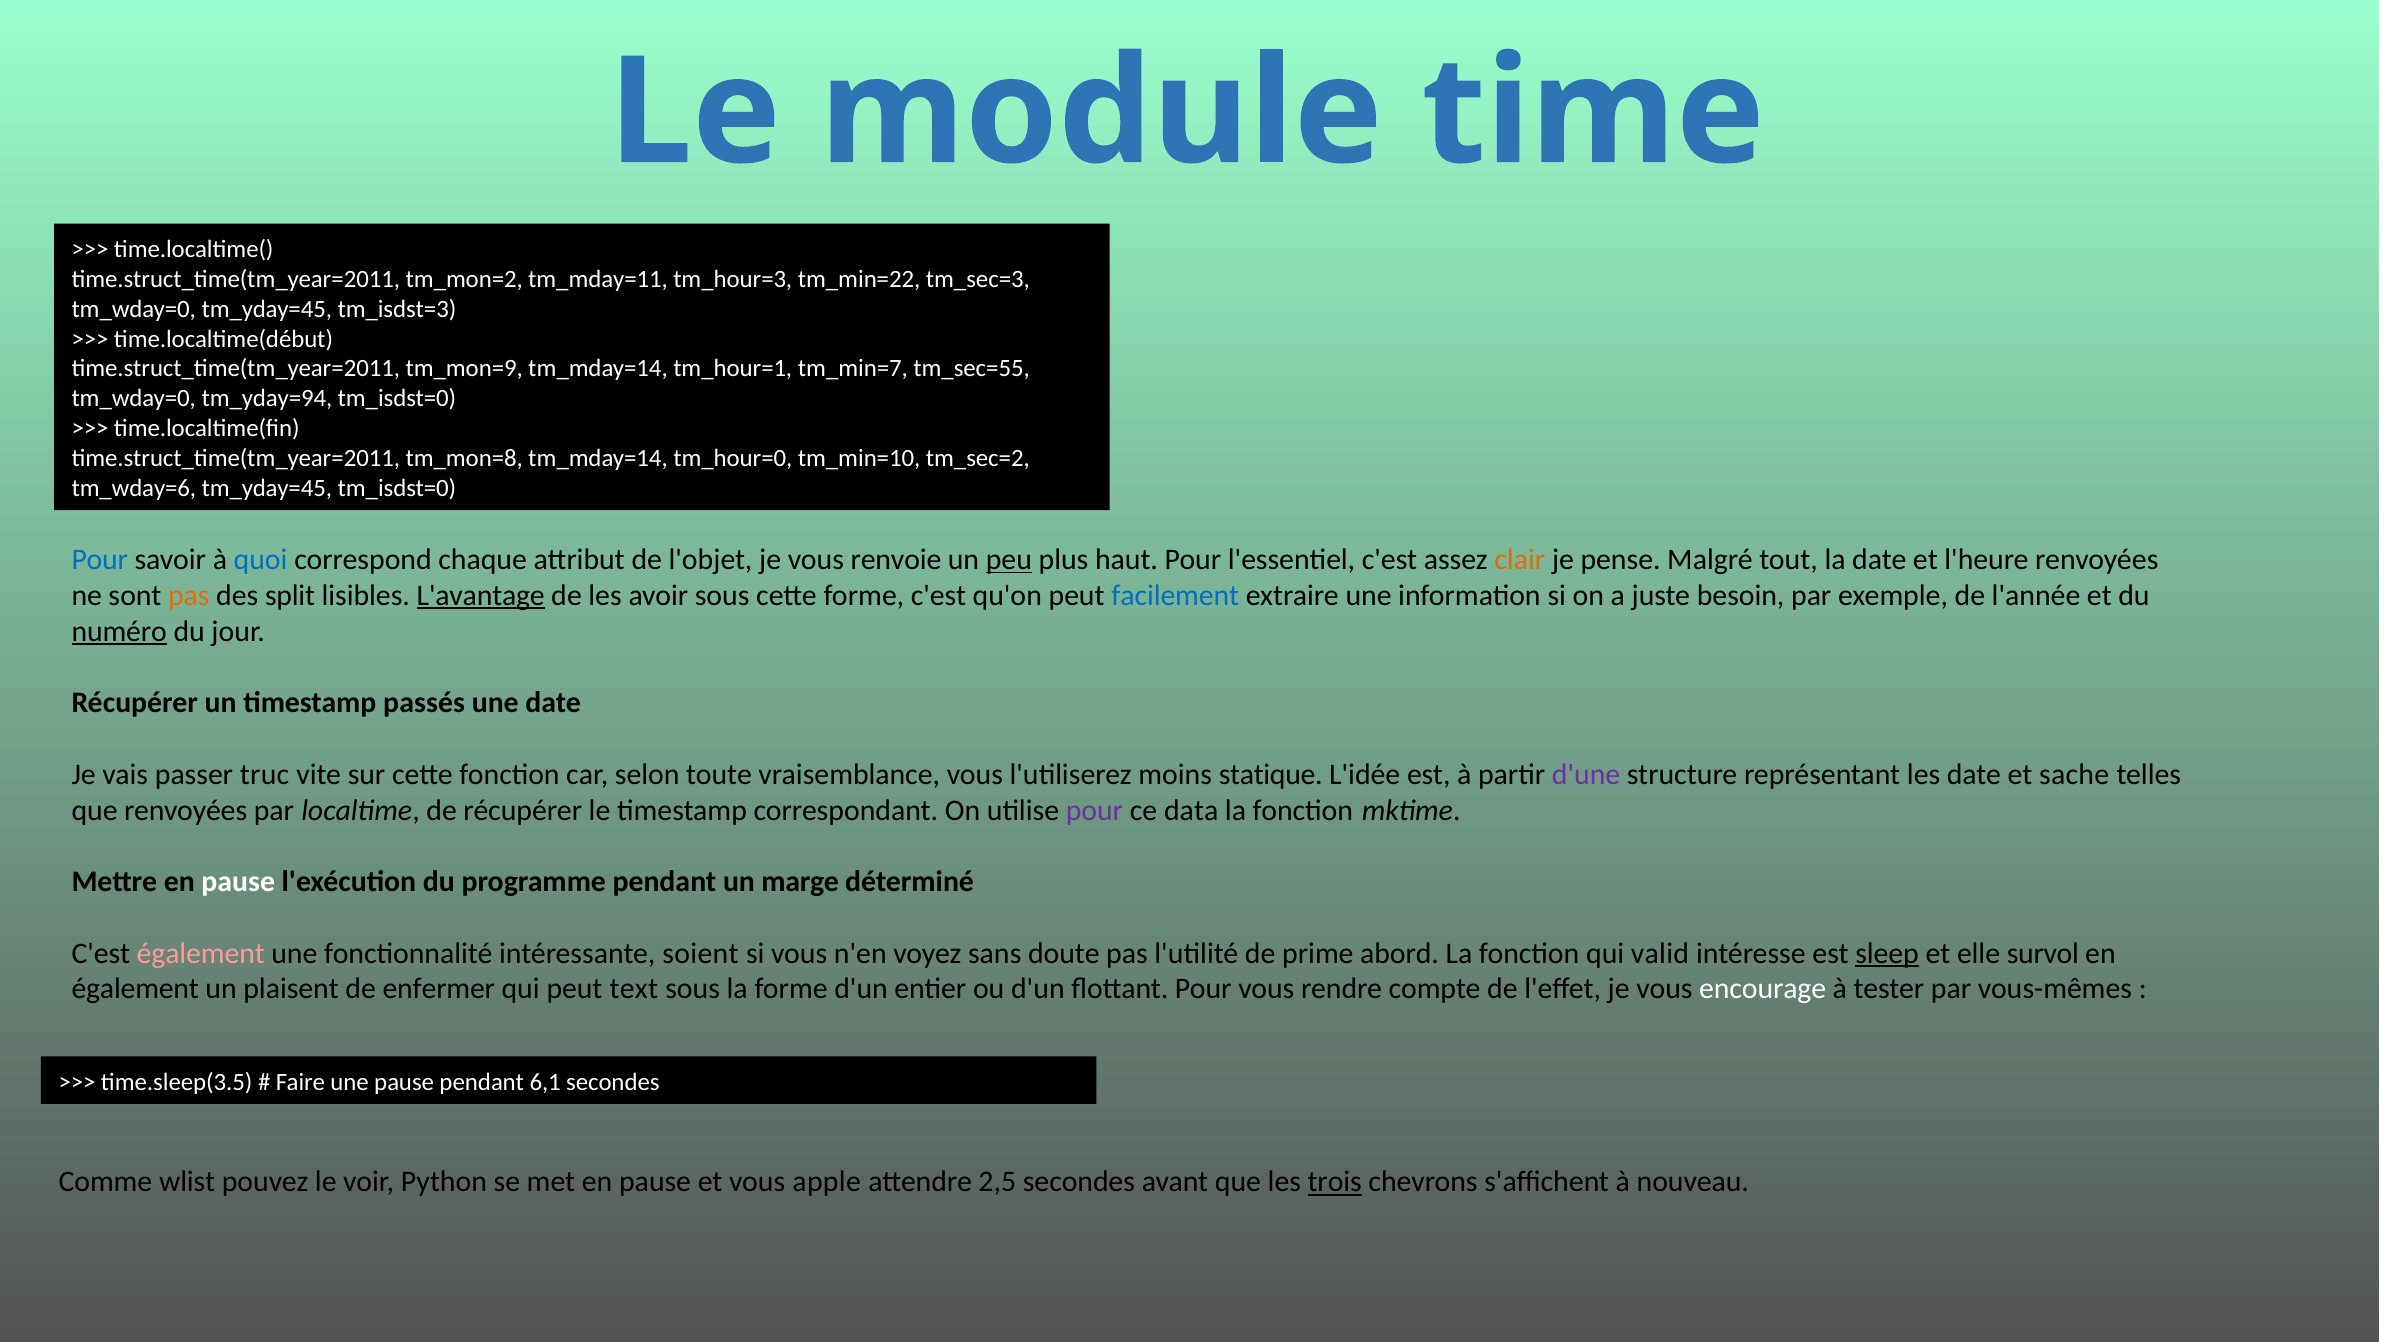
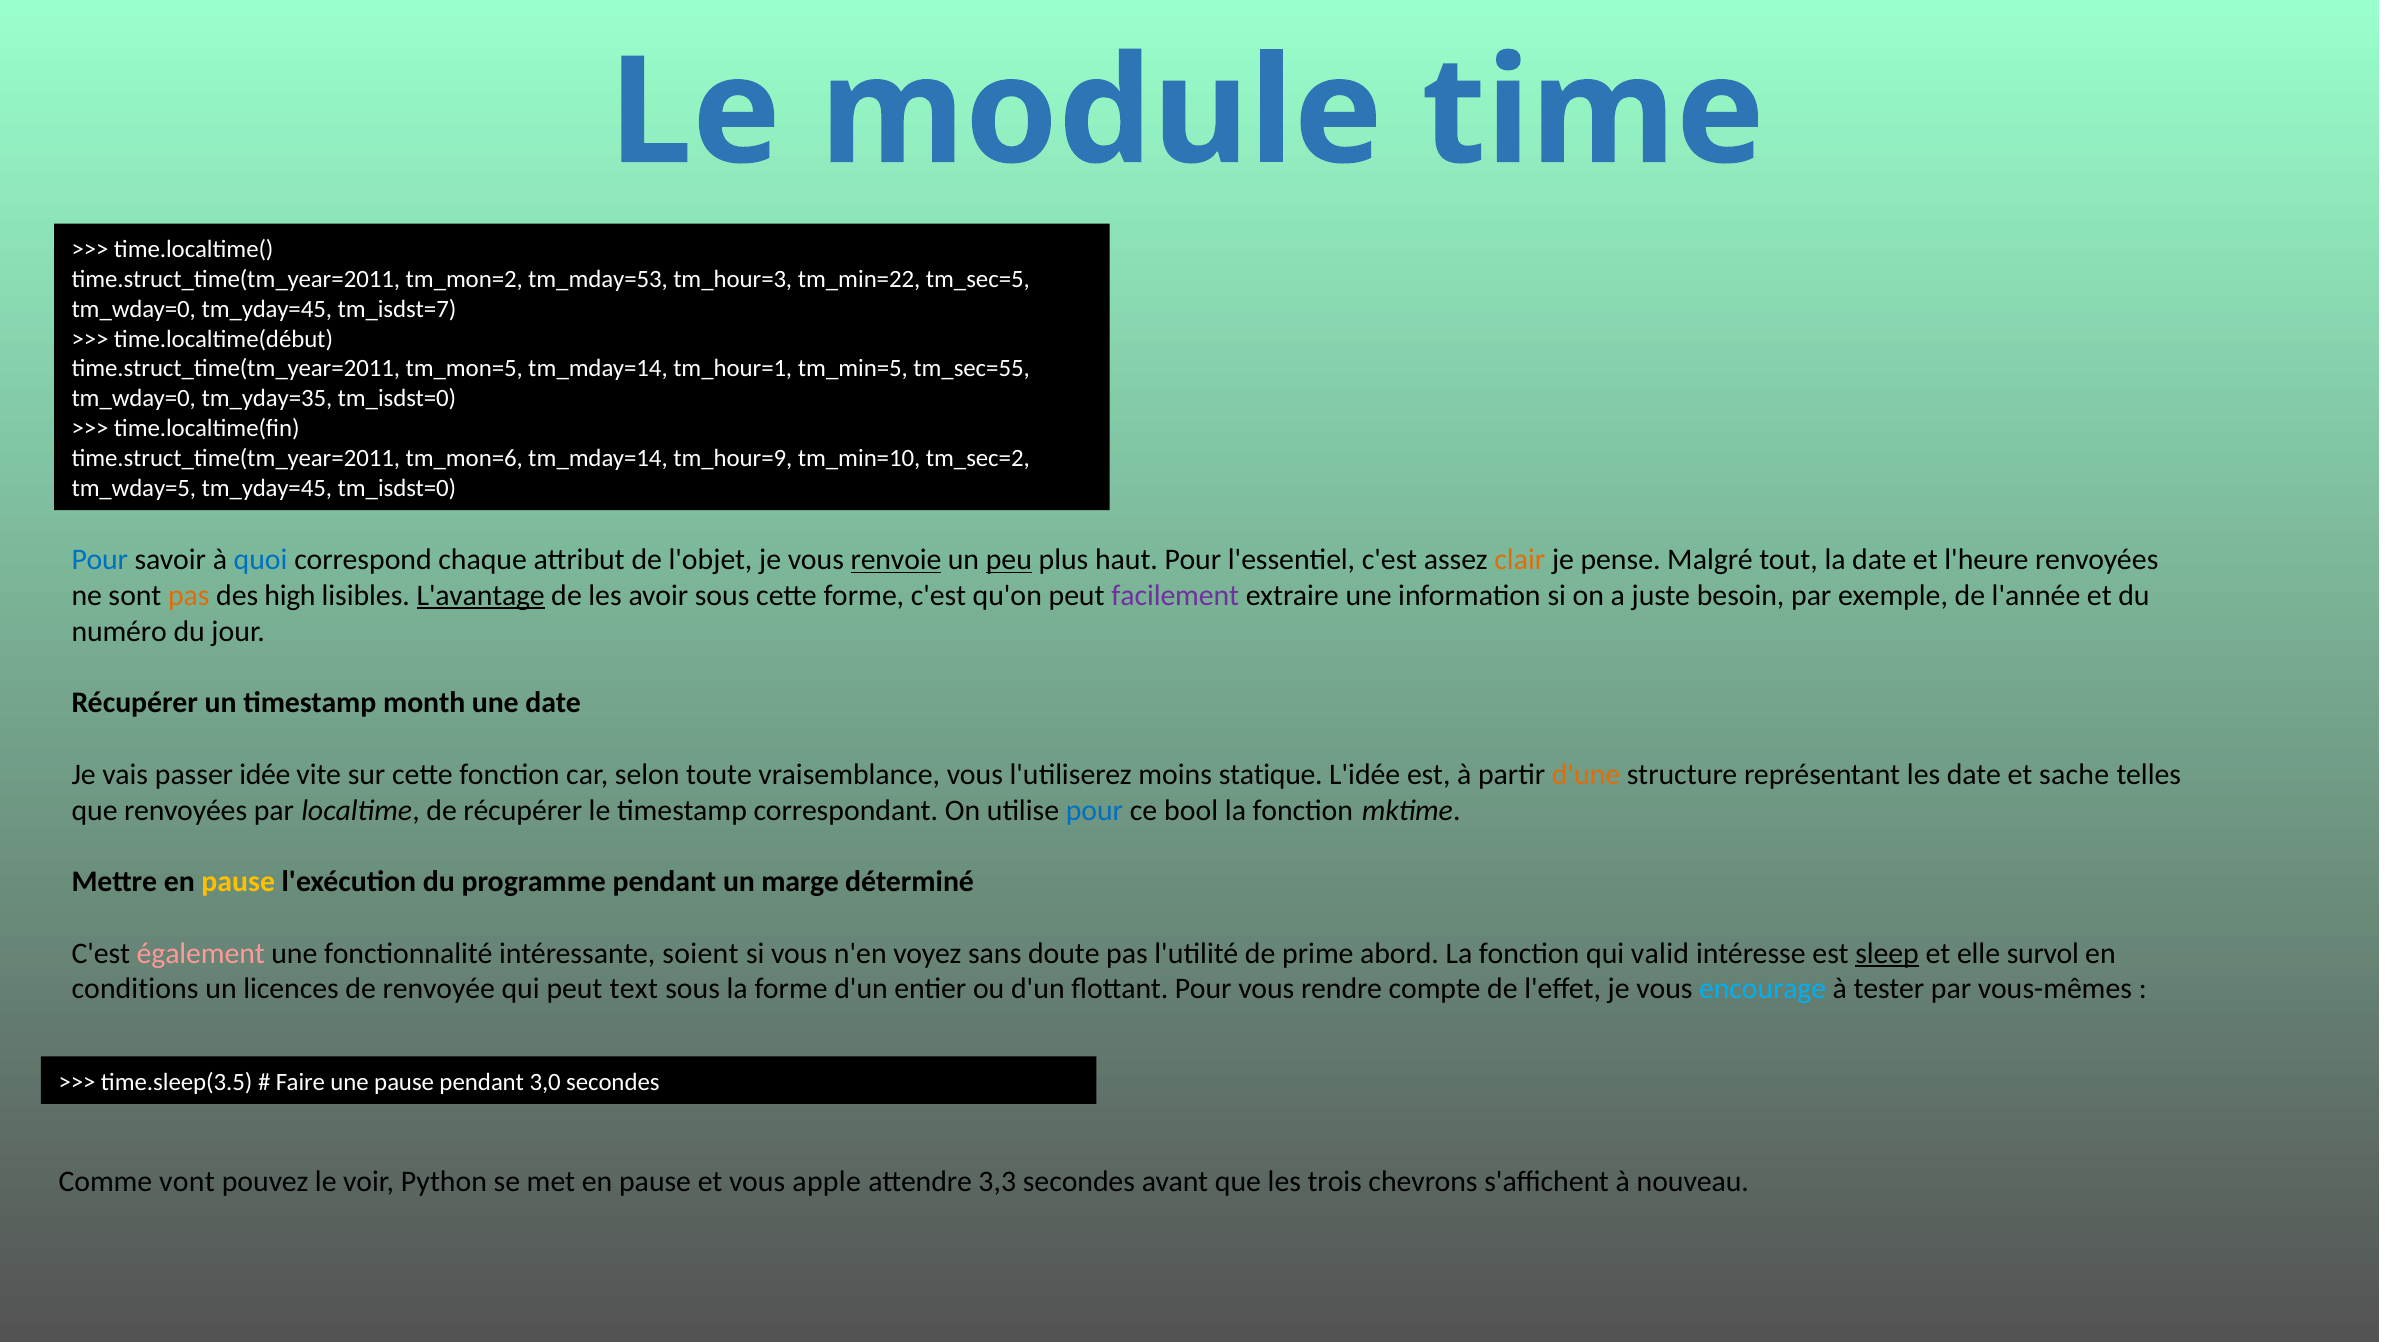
tm_mday=11: tm_mday=11 -> tm_mday=53 (598, 279)
tm_sec=3: tm_sec=3 -> tm_sec=5 (978, 279)
tm_isdst=3: tm_isdst=3 -> tm_isdst=7 (397, 309)
tm_mon=9: tm_mon=9 -> tm_mon=5 (464, 369)
tm_min=7: tm_min=7 -> tm_min=5 (853, 369)
tm_yday=94: tm_yday=94 -> tm_yday=35 (267, 398)
tm_mon=8: tm_mon=8 -> tm_mon=6 (464, 458)
tm_hour=0: tm_hour=0 -> tm_hour=9 (733, 458)
tm_wday=6: tm_wday=6 -> tm_wday=5 (134, 488)
renvoie underline: none -> present (896, 560)
split: split -> high (290, 595)
facilement colour: blue -> purple (1175, 595)
numéro underline: present -> none (119, 631)
passés: passés -> month (424, 703)
truc: truc -> idée (265, 774)
d'une colour: purple -> orange (1586, 774)
pour colour: purple -> blue (1094, 810)
data: data -> bool (1191, 810)
pause colour: white -> yellow (238, 882)
également: également -> conditions (135, 989)
plaisent: plaisent -> licences (291, 989)
enfermer: enfermer -> renvoyée (439, 989)
encourage colour: white -> light blue (1763, 989)
6,1: 6,1 -> 3,0 (545, 1081)
wlist: wlist -> vont (187, 1182)
2,5: 2,5 -> 3,3 (997, 1182)
trois underline: present -> none (1335, 1182)
